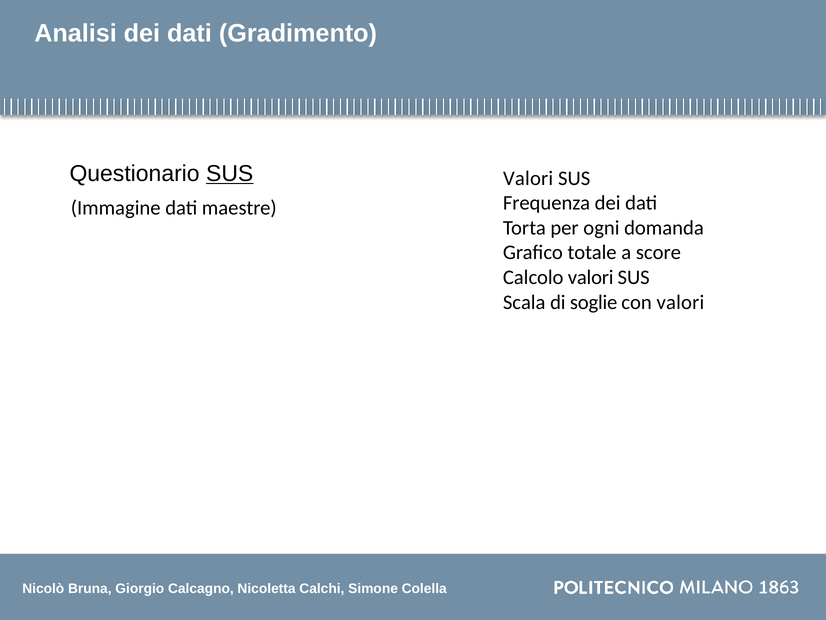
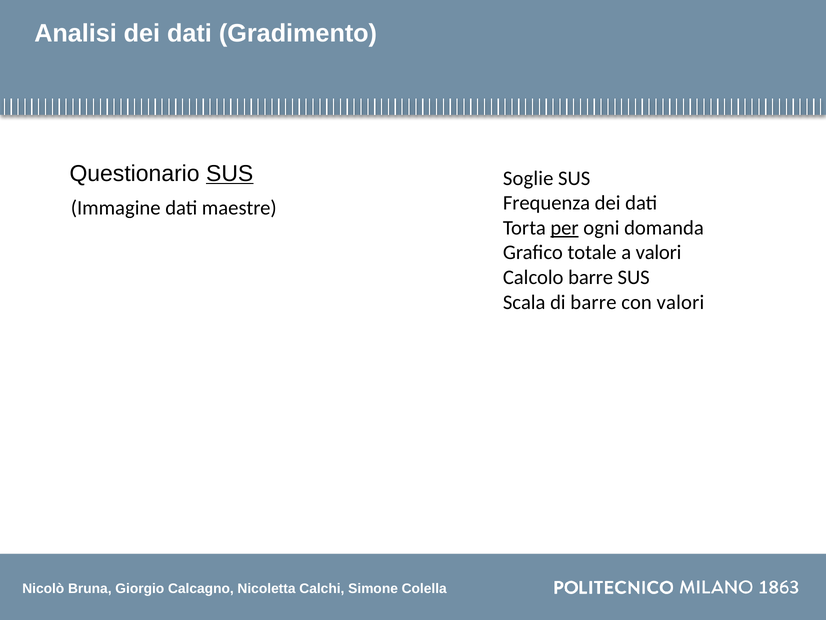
Valori: Valori -> Soglie (528, 178)
per underline: none -> present (565, 228)
a score: score -> valori (659, 252)
Calcolo valori: valori -> barre (591, 277)
di soglie: soglie -> barre (593, 302)
